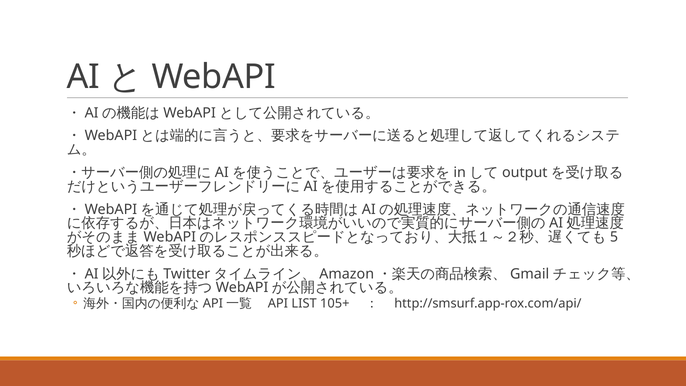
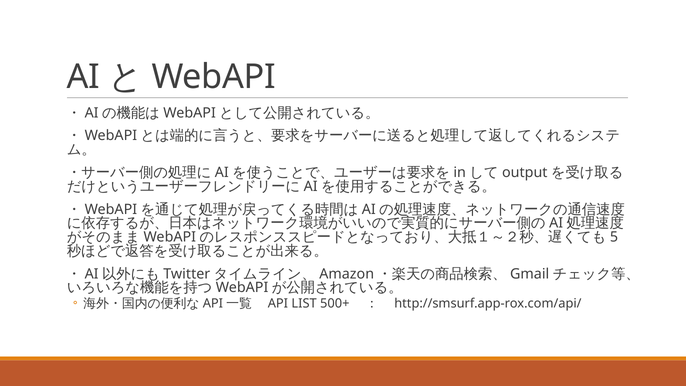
105+: 105+ -> 500+ (335, 303)
